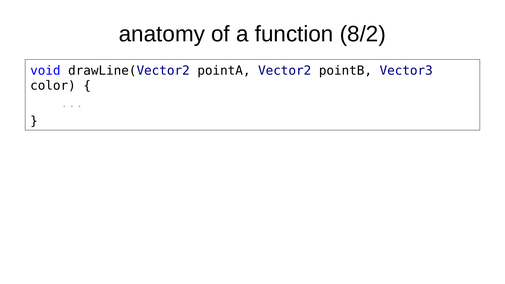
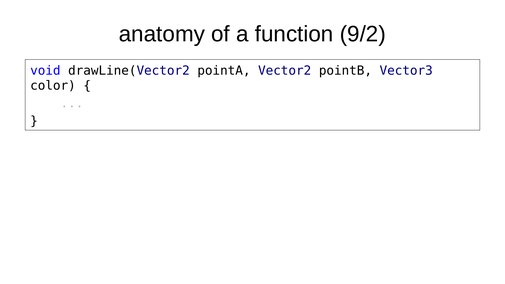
8/2: 8/2 -> 9/2 (363, 34)
